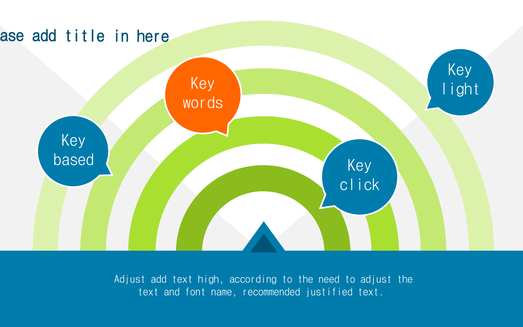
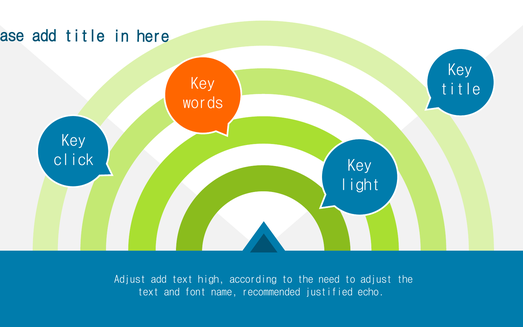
light: light -> title (460, 89)
based: based -> click (74, 160)
click: click -> light (360, 185)
justified text: text -> echo (371, 292)
